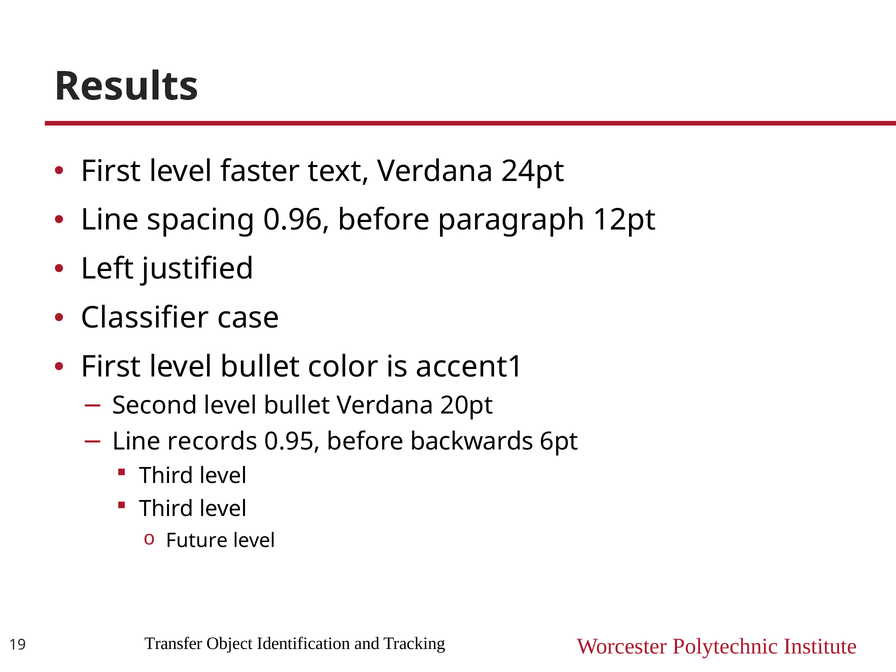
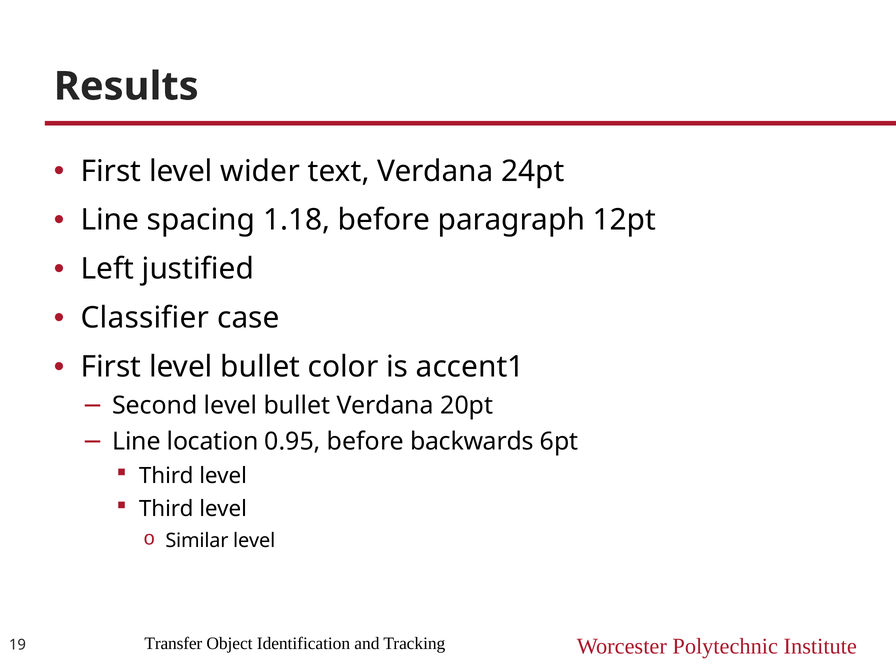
faster: faster -> wider (260, 171)
0.96: 0.96 -> 1.18 (297, 220)
records: records -> location (213, 442)
Future: Future -> Similar (197, 541)
